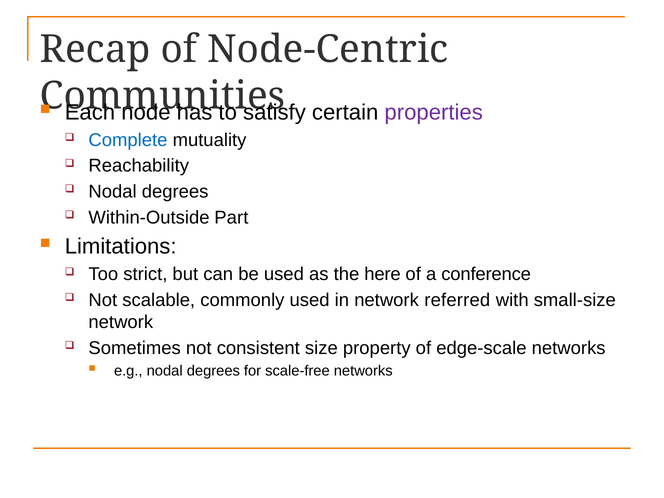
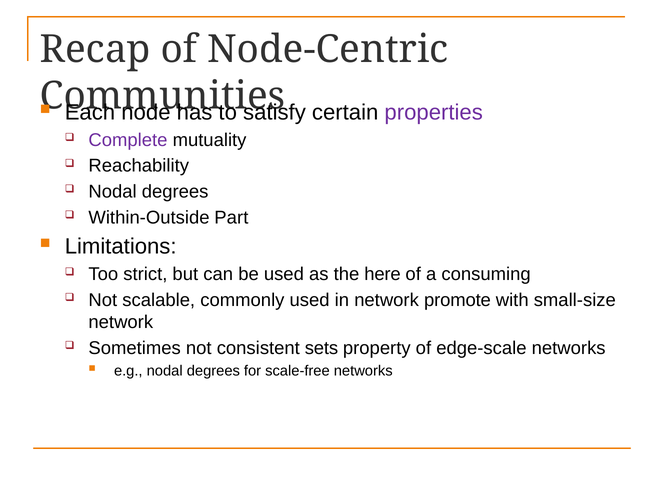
Complete colour: blue -> purple (128, 140)
conference: conference -> consuming (486, 274)
referred: referred -> promote (457, 300)
size: size -> sets (321, 348)
